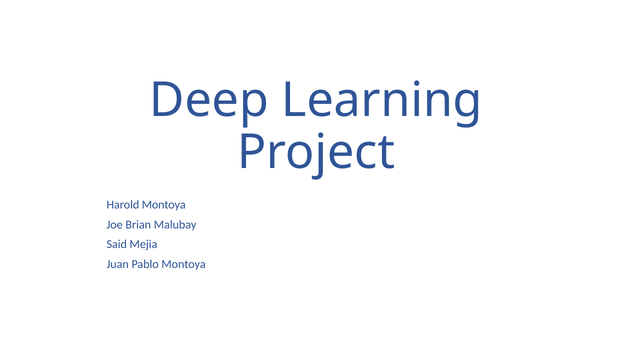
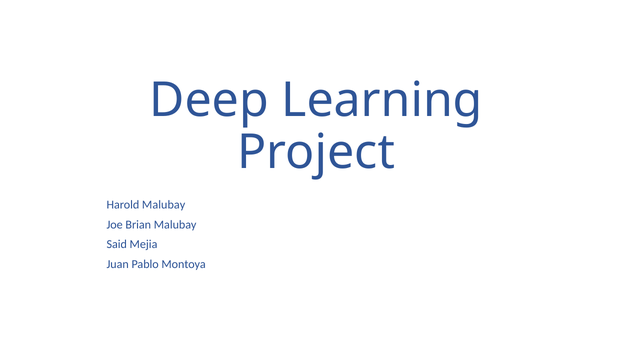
Harold Montoya: Montoya -> Malubay (164, 205)
